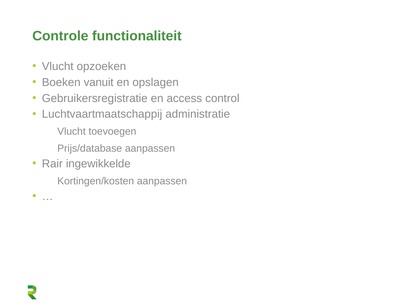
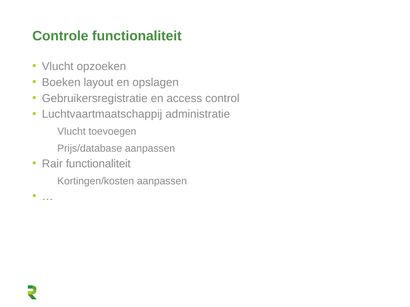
vanuit: vanuit -> layout (99, 83)
Rair ingewikkelde: ingewikkelde -> functionaliteit (98, 164)
